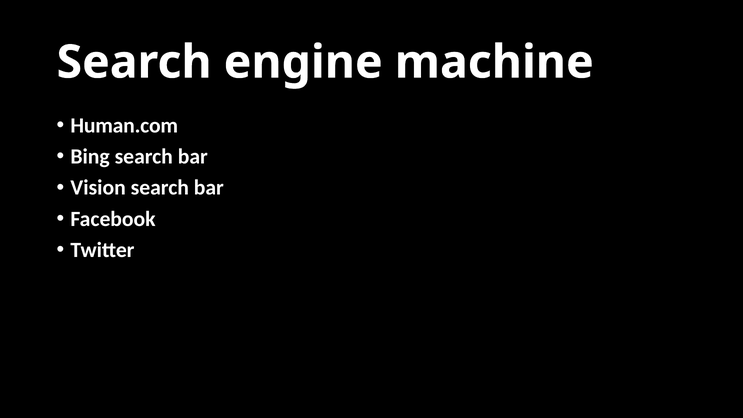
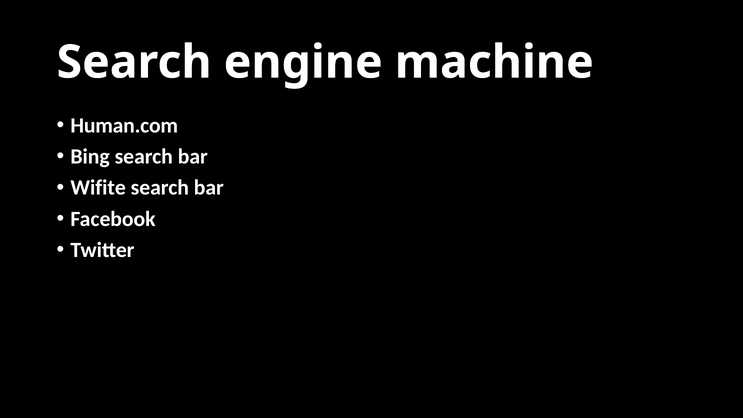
Vision: Vision -> Wifite (98, 188)
